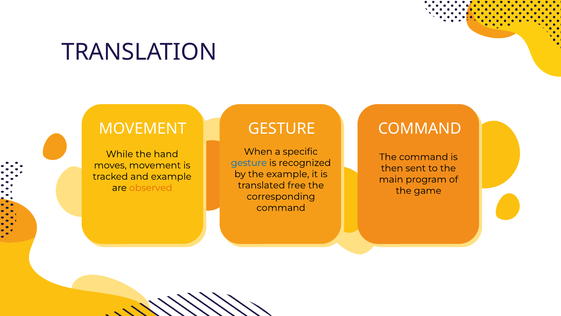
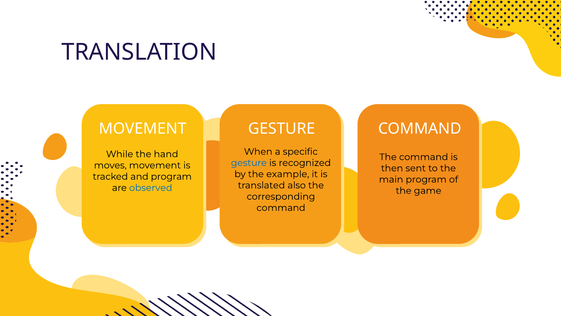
and example: example -> program (171, 176)
free: free -> also (297, 185)
observed colour: orange -> blue (151, 188)
